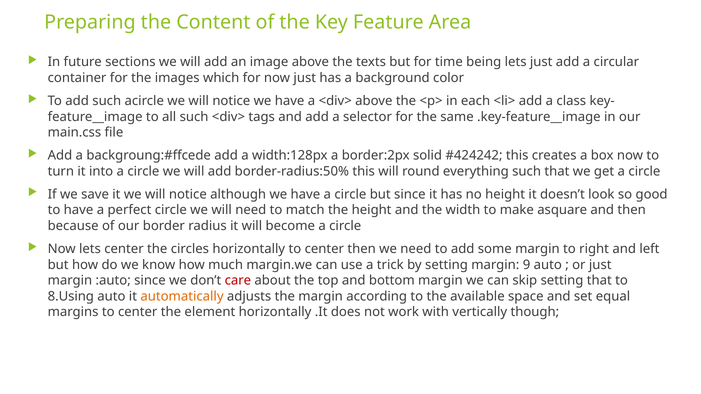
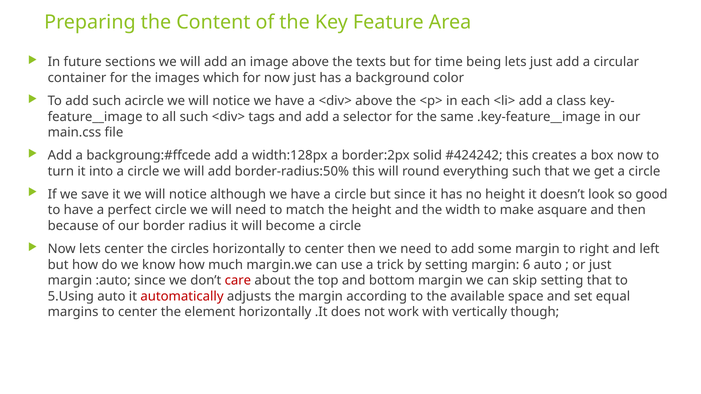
9: 9 -> 6 (527, 265)
8.Using: 8.Using -> 5.Using (71, 296)
automatically colour: orange -> red (182, 296)
